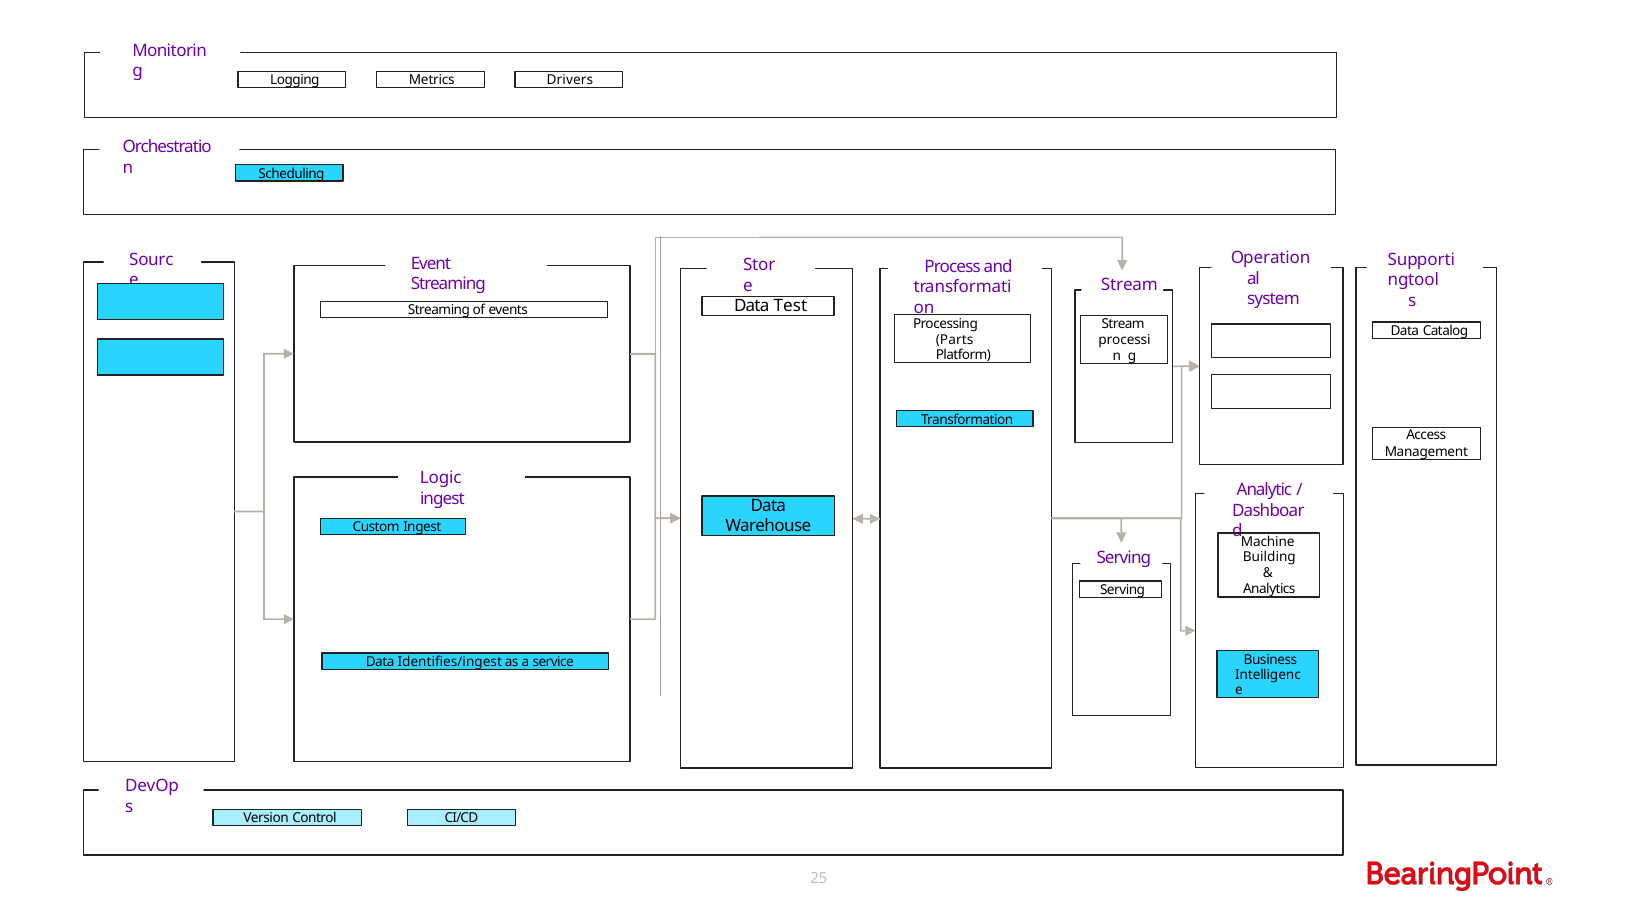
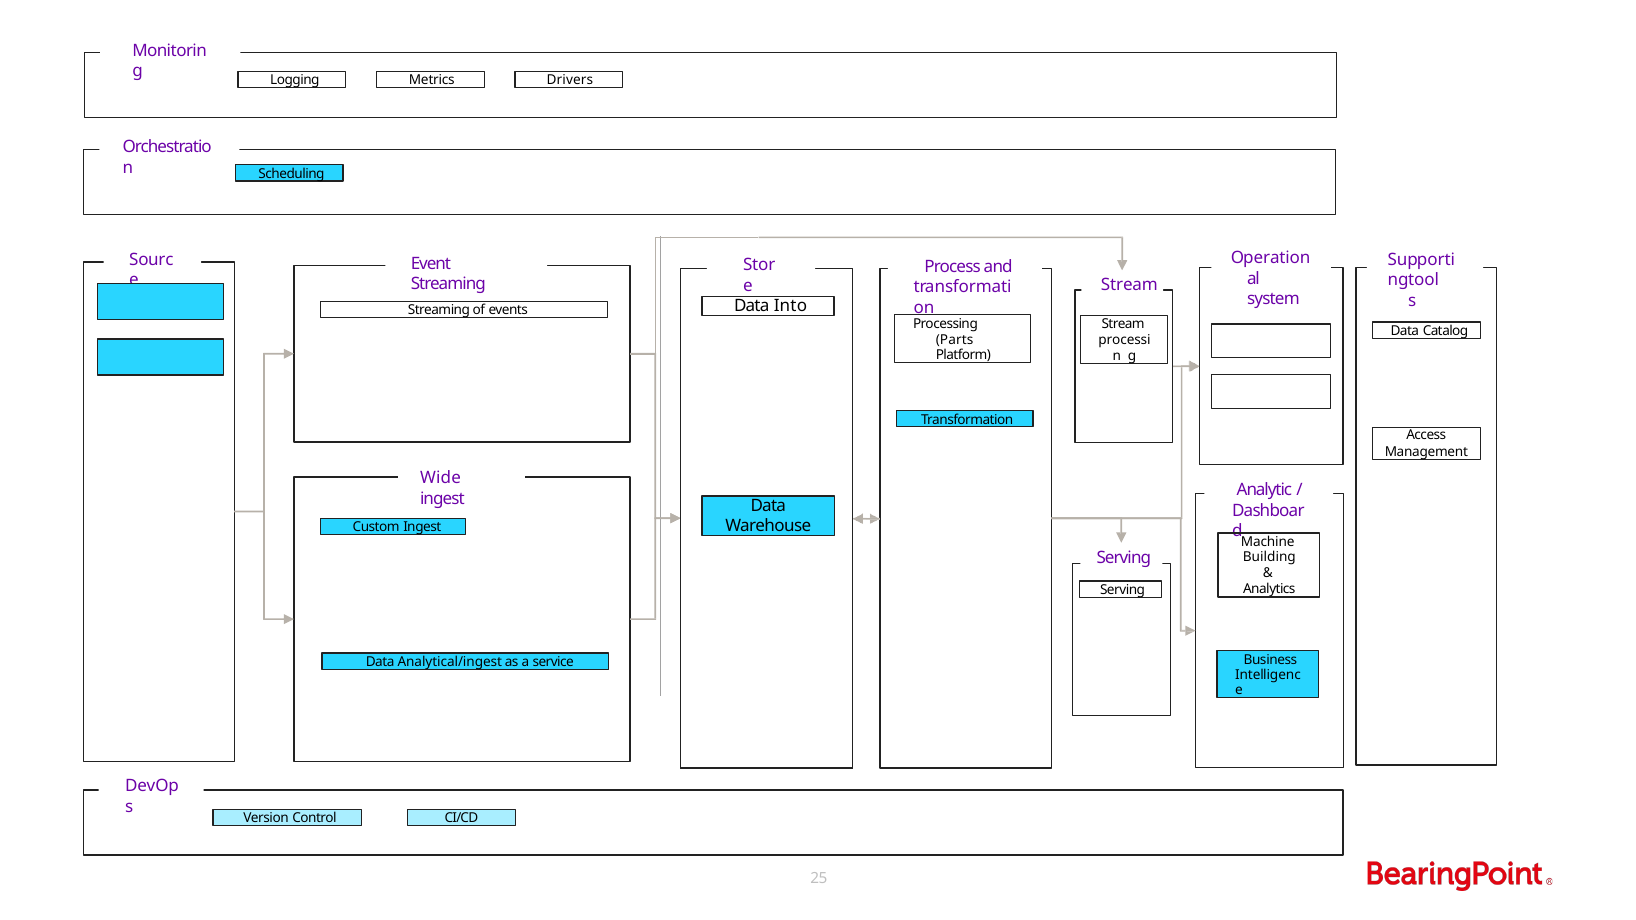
Test: Test -> Into (790, 306)
Logic: Logic -> Wide (441, 478)
Identifies/ingest: Identifies/ingest -> Analytical/ingest (450, 663)
